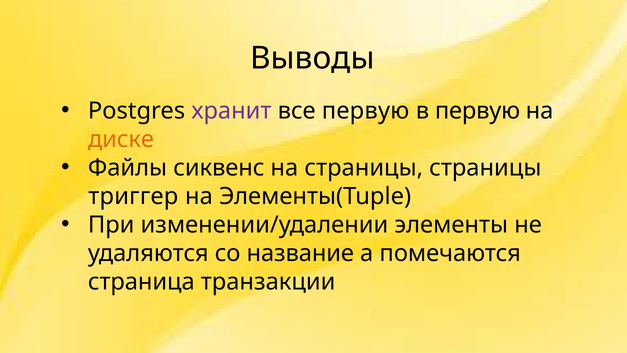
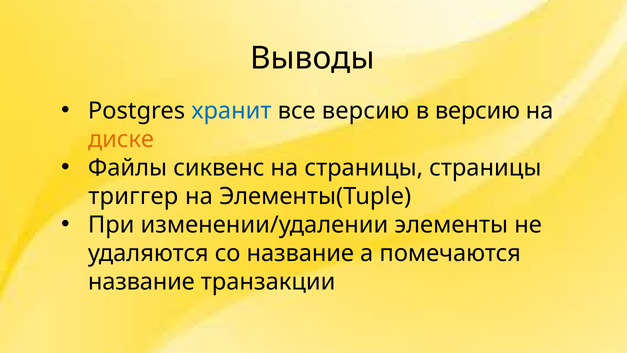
хранит colour: purple -> blue (231, 111)
все первую: первую -> версию (366, 111)
в первую: первую -> версию (478, 111)
страница: страница -> название (141, 282)
